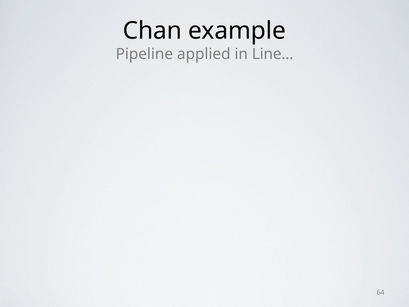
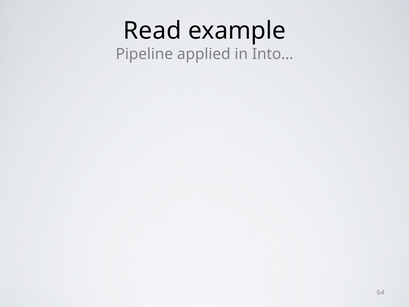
Chan: Chan -> Read (152, 31)
Line…: Line… -> Into… (273, 54)
